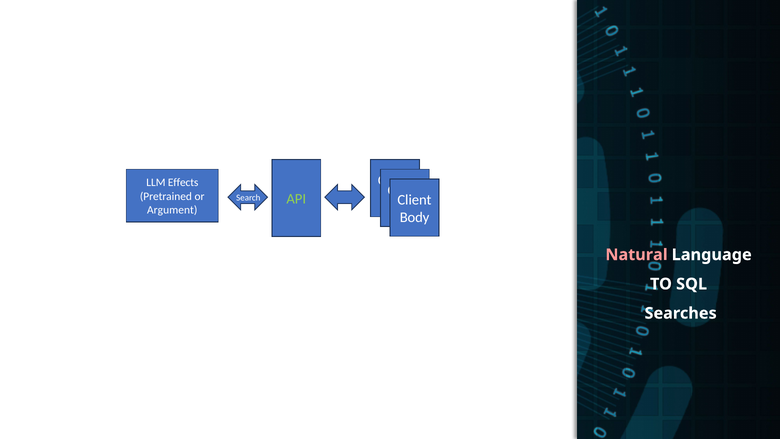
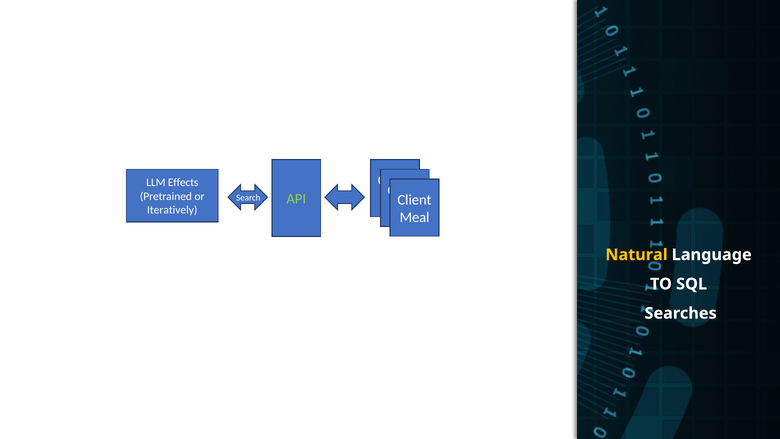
Argument: Argument -> Iteratively (172, 210)
Body: Body -> Meal (415, 217)
Natural colour: pink -> yellow (636, 255)
